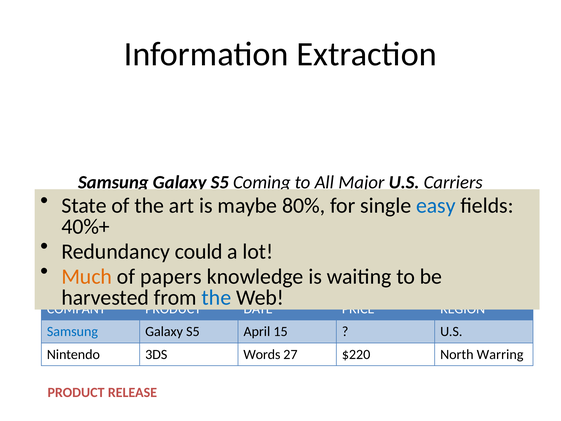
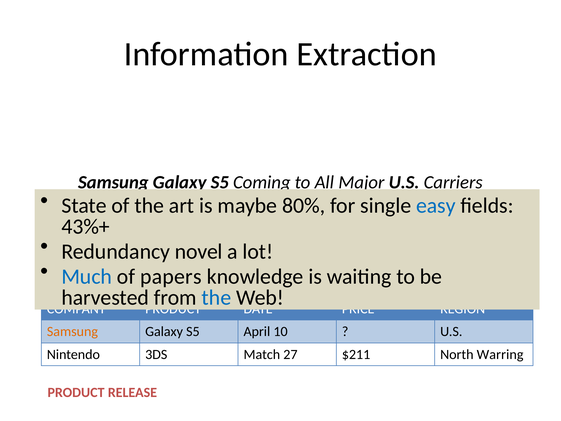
40%+: 40%+ -> 43%+ (86, 227)
could: could -> novel (199, 252)
Much colour: orange -> blue (87, 276)
Samsung colour: blue -> orange (72, 331)
15: 15 -> 10 (281, 331)
Words: Words -> Match (262, 354)
$220: $220 -> $211 (356, 354)
